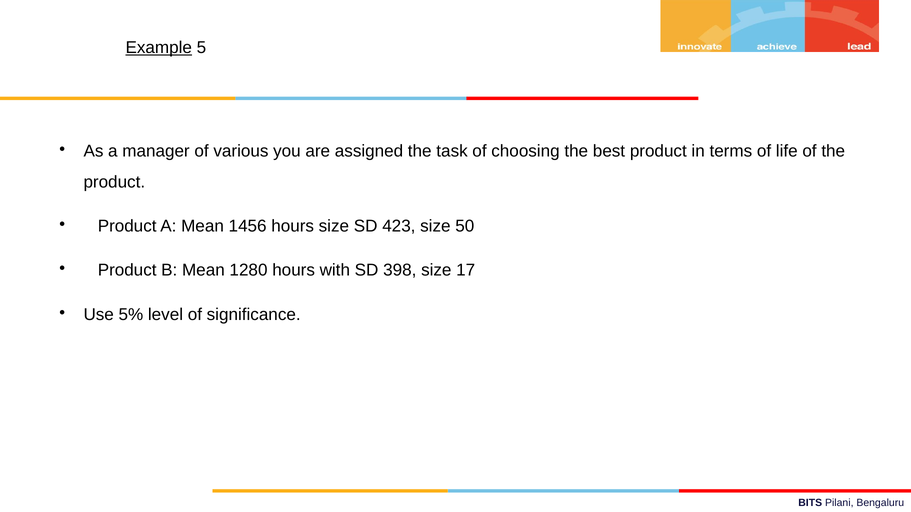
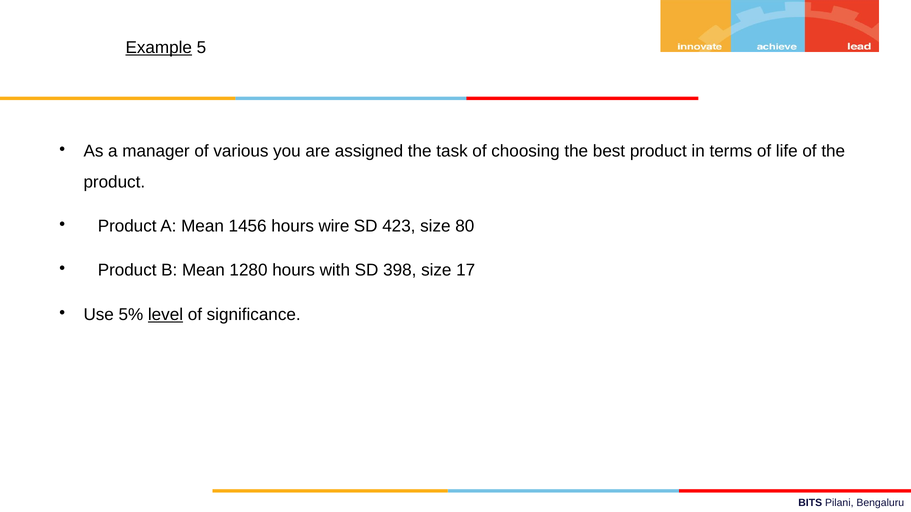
hours size: size -> wire (334, 226)
50: 50 -> 80 (465, 226)
level underline: none -> present (165, 315)
